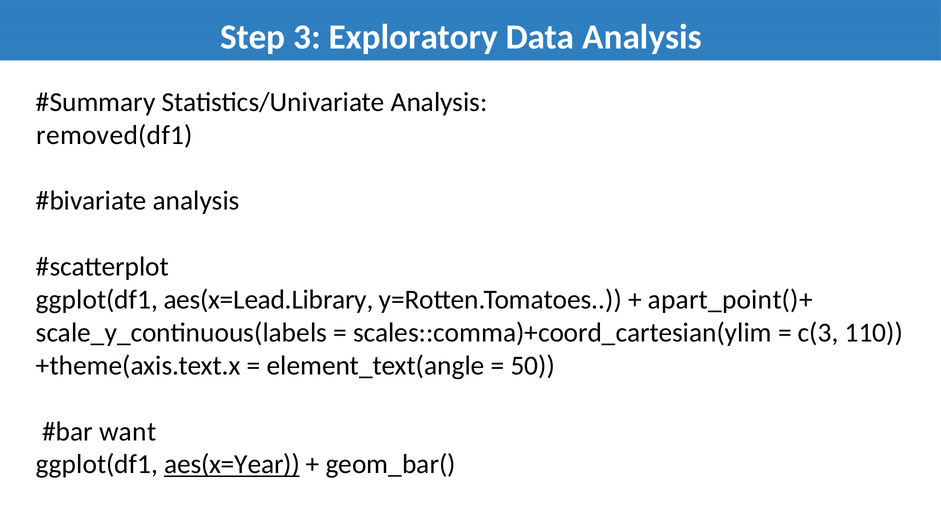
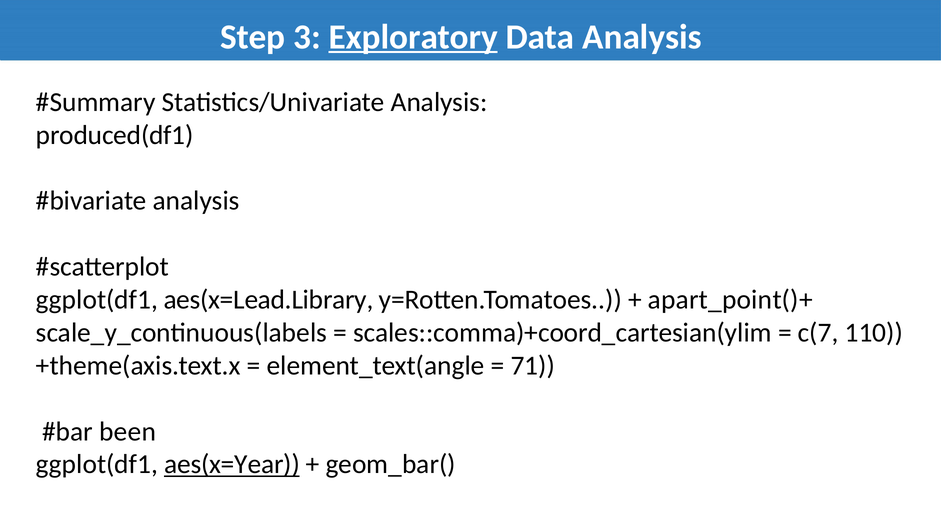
Exploratory underline: none -> present (413, 37)
removed(df1: removed(df1 -> produced(df1 (115, 135)
c(3: c(3 -> c(7 (818, 333)
50: 50 -> 71 (533, 366)
want: want -> been (128, 432)
